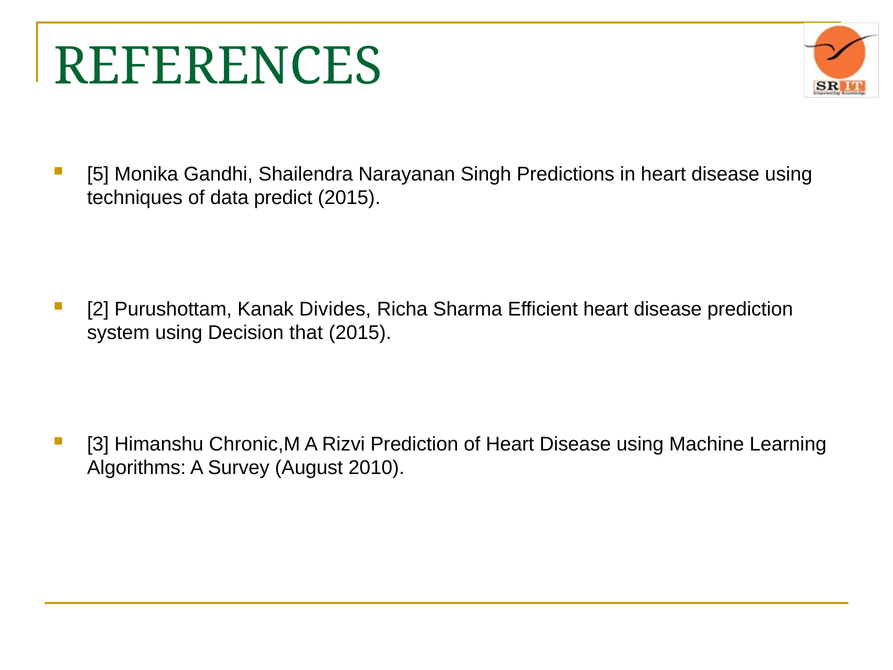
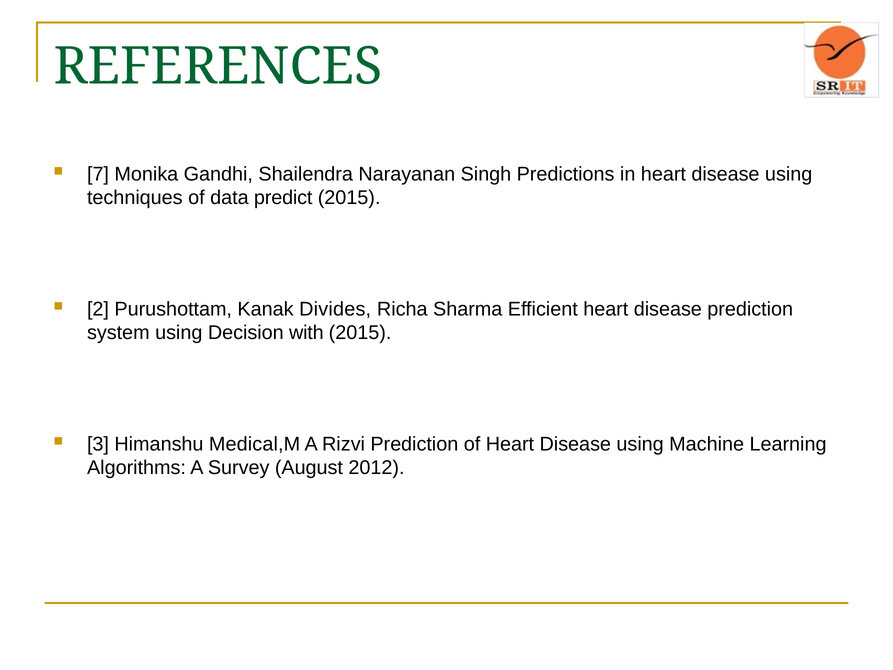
5: 5 -> 7 (98, 174)
that: that -> with (306, 333)
Chronic,M: Chronic,M -> Medical,M (255, 444)
2010: 2010 -> 2012 (377, 468)
